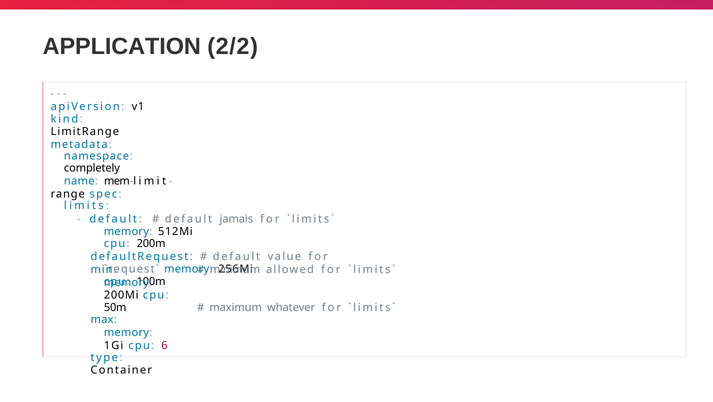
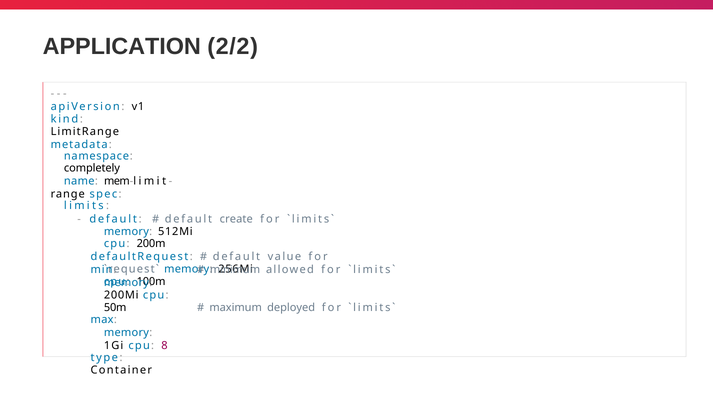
jamais: jamais -> create (236, 219)
whatever: whatever -> deployed (291, 307)
6: 6 -> 8 (164, 345)
